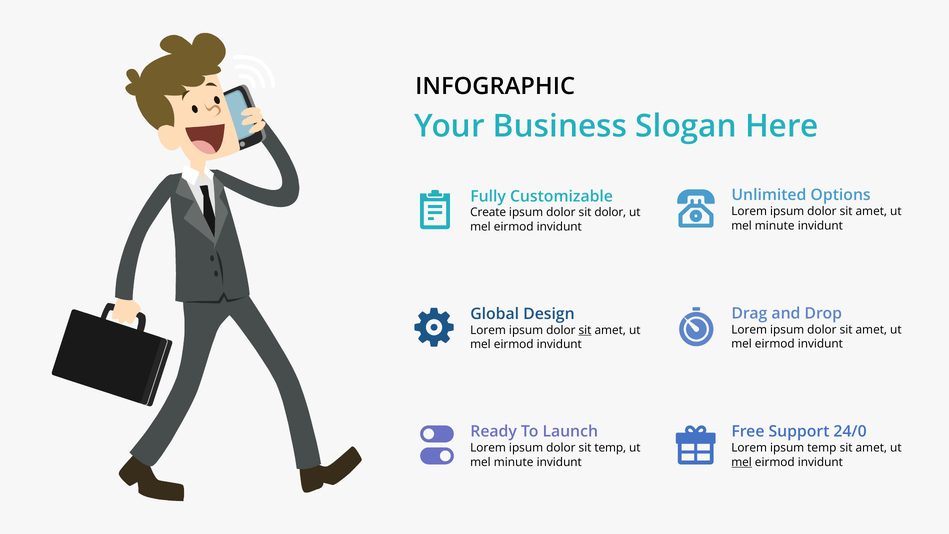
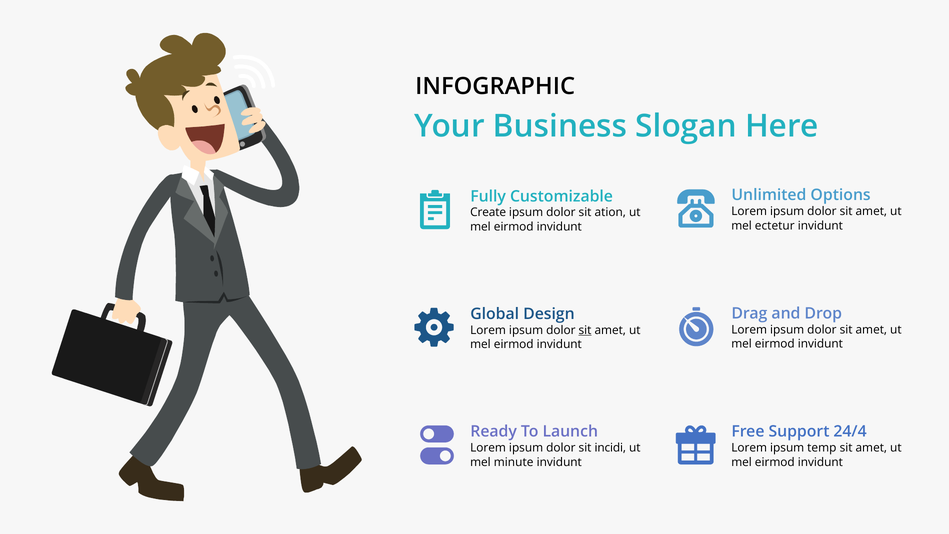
sit dolor: dolor -> ation (610, 212)
minute: minute -> ectetur (775, 226)
24/0: 24/0 -> 24/4 (850, 432)
sit temp: temp -> incidi (610, 448)
mel underline: present -> none (742, 462)
